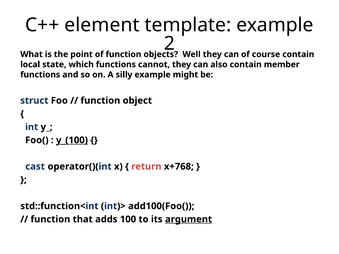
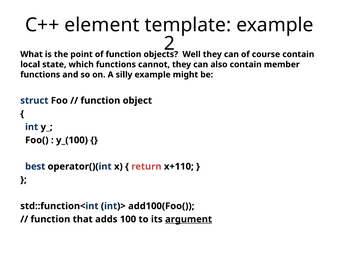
y_(100 underline: present -> none (72, 140)
cast: cast -> best (35, 167)
x+768: x+768 -> x+110 (179, 167)
